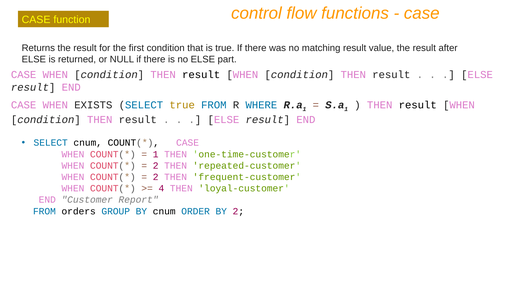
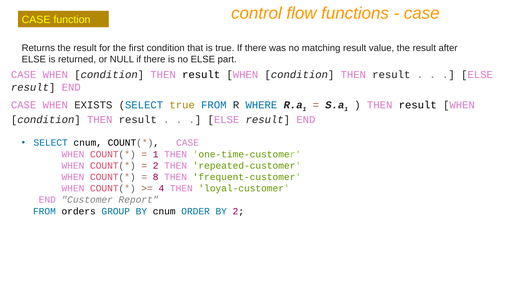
2: 2 -> 8 (156, 177)
